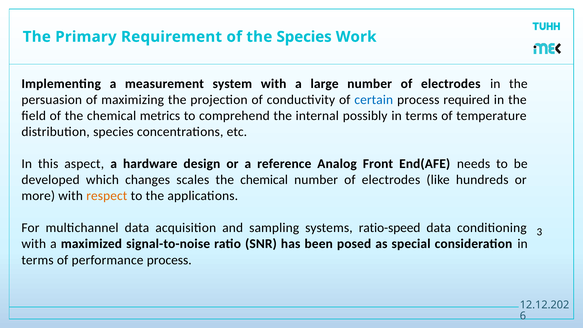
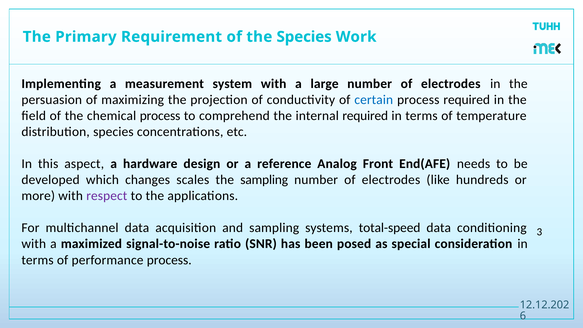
chemical metrics: metrics -> process (160, 116)
internal possibly: possibly -> required (365, 116)
scales the chemical: chemical -> sampling (264, 180)
respect colour: orange -> purple (107, 196)
ratio-speed: ratio-speed -> total-speed (390, 228)
